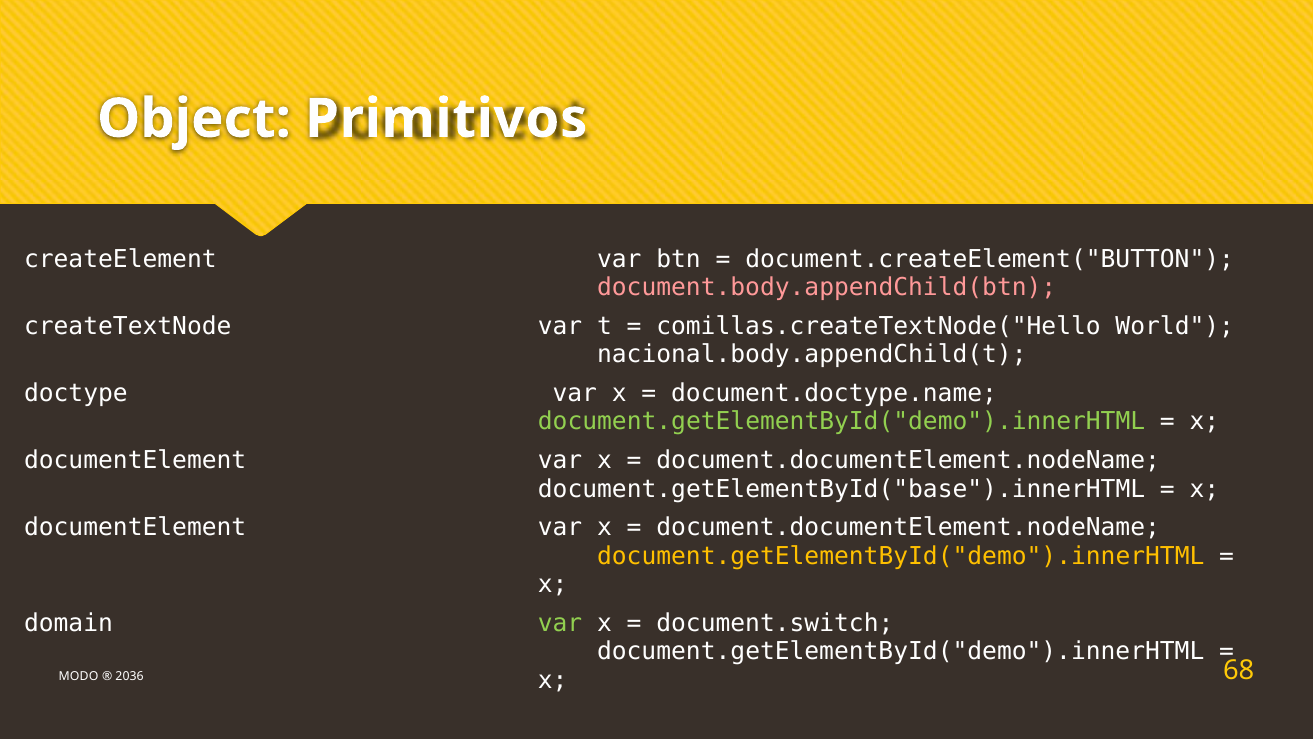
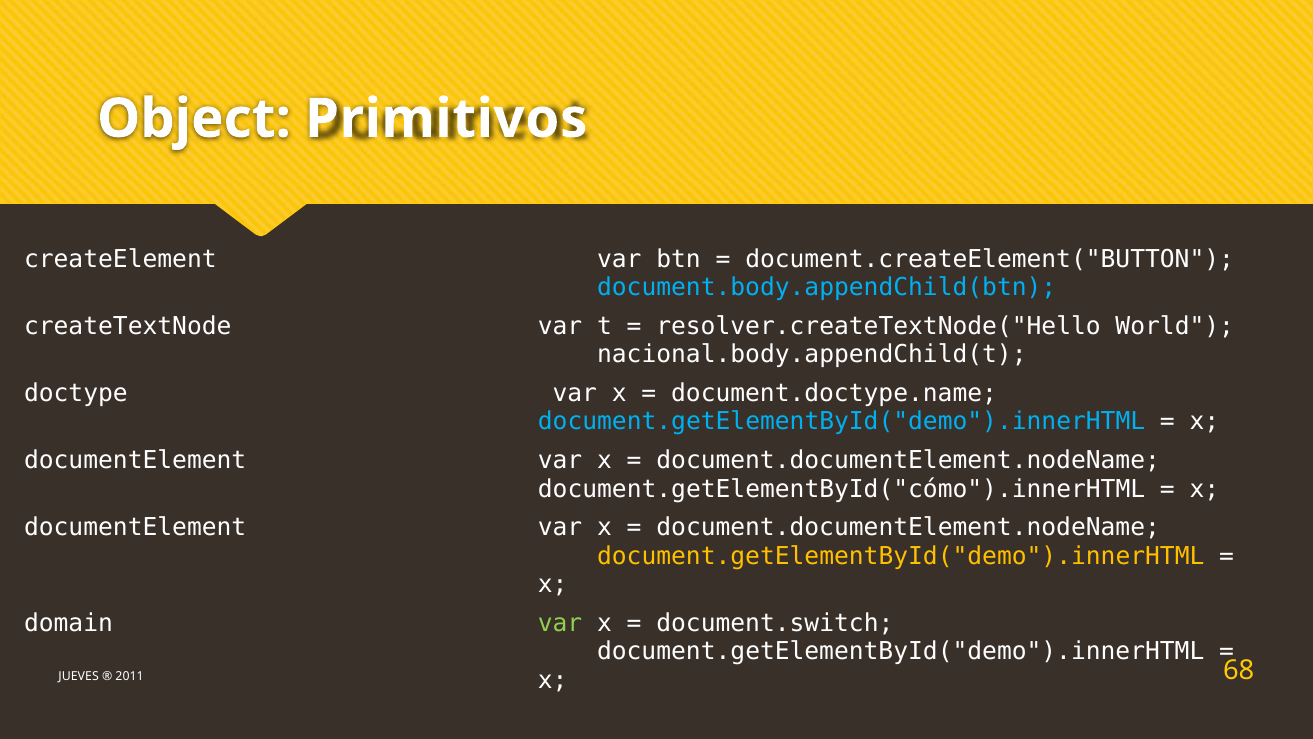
document.body.appendChild(btn colour: pink -> light blue (827, 288)
comillas.createTextNode("Hello: comillas.createTextNode("Hello -> resolver.createTextNode("Hello (879, 326)
document.getElementById("demo").innerHTML colour: light green -> light blue (842, 422)
document.getElementById("base").innerHTML: document.getElementById("base").innerHTML -> document.getElementById("cómo").innerHTML (842, 489)
MODO: MODO -> JUEVES (79, 676)
2036: 2036 -> 2011 (130, 676)
